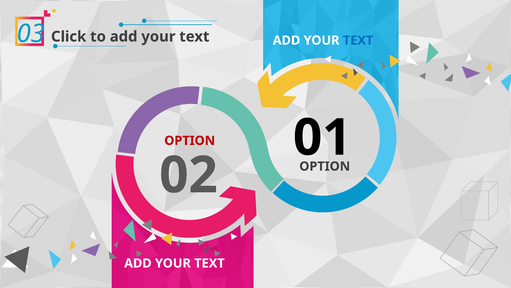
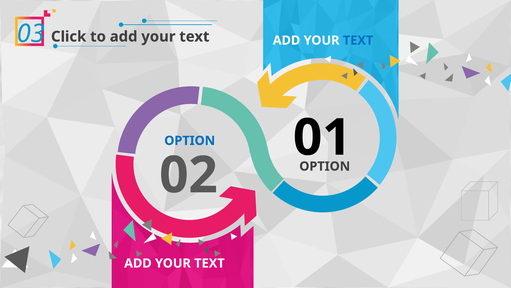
OPTION colour: red -> blue (190, 140)
